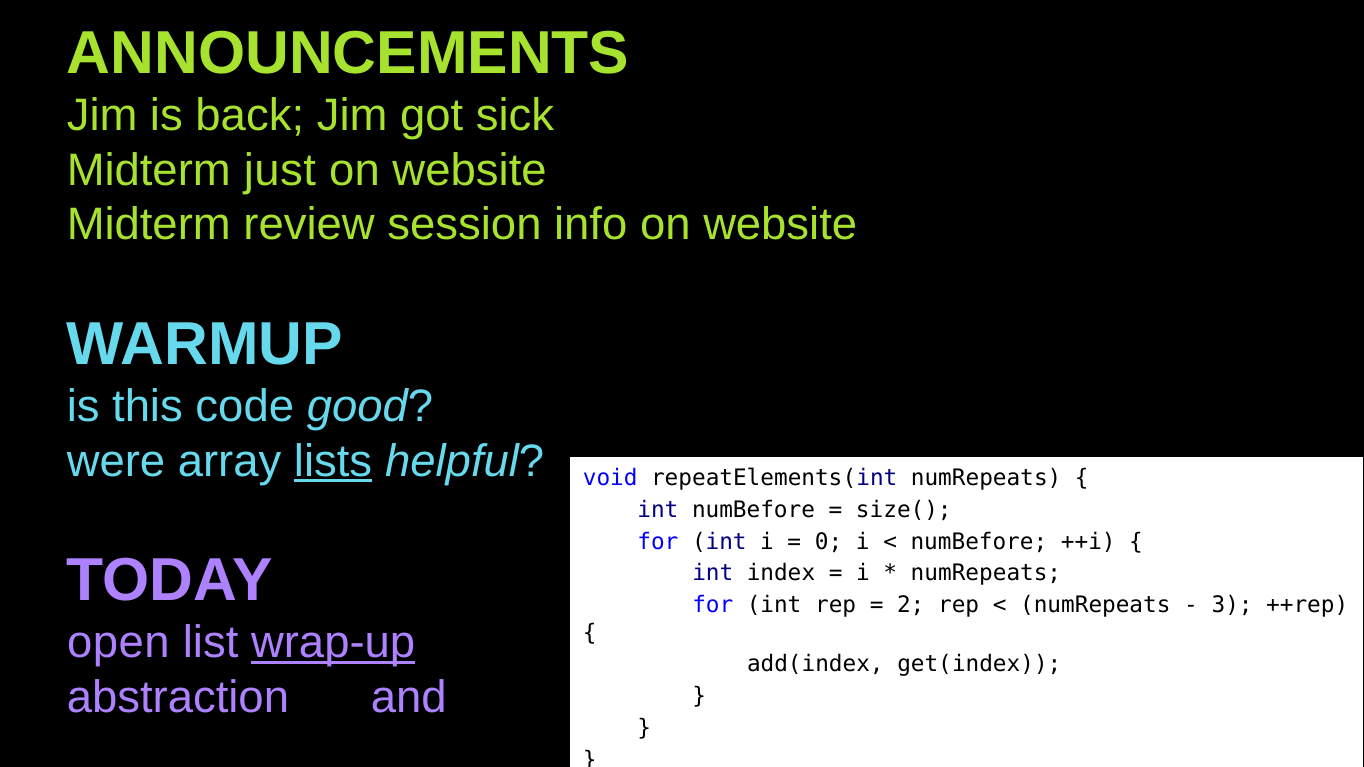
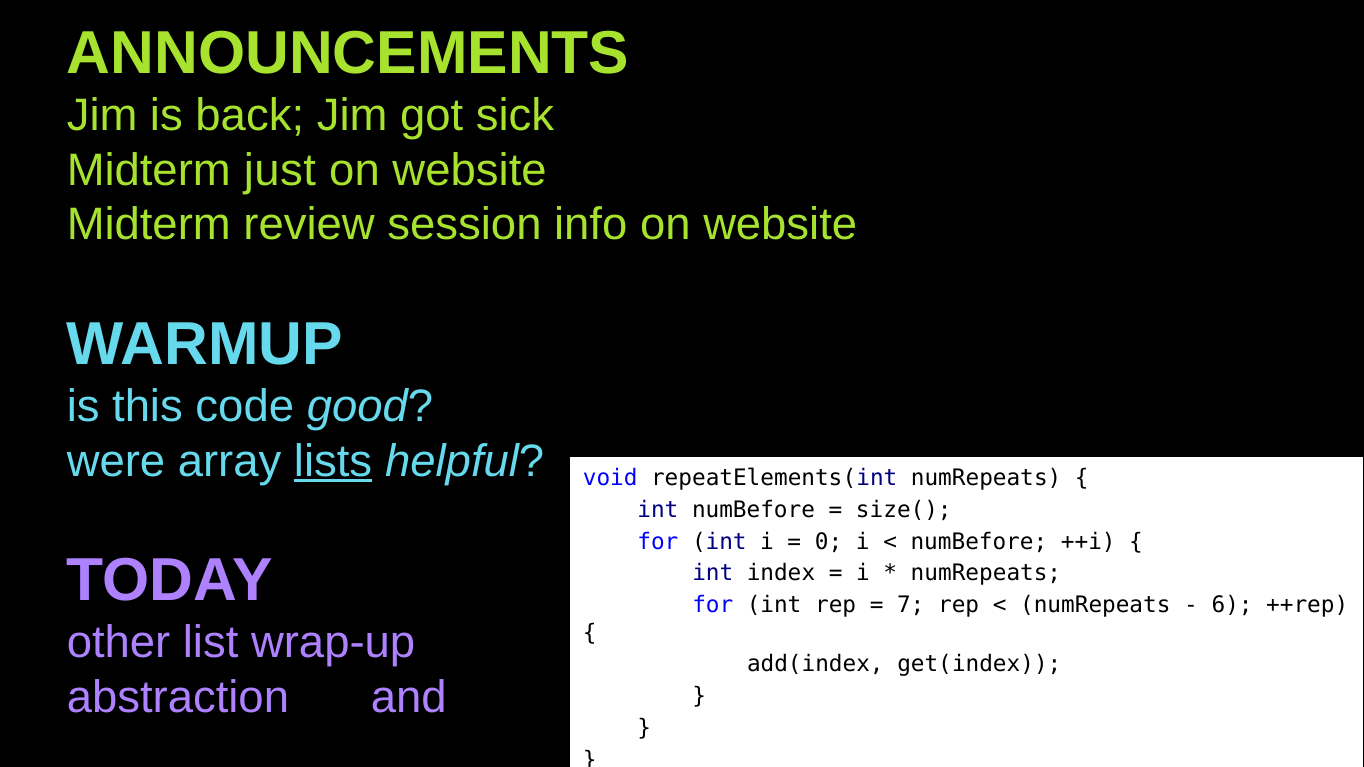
2: 2 -> 7 (911, 605)
3: 3 -> 6 (1232, 605)
open: open -> other (119, 643)
wrap-up underline: present -> none (333, 643)
